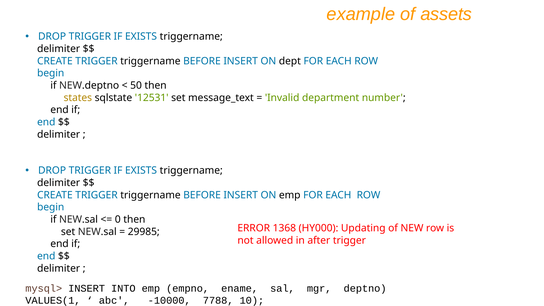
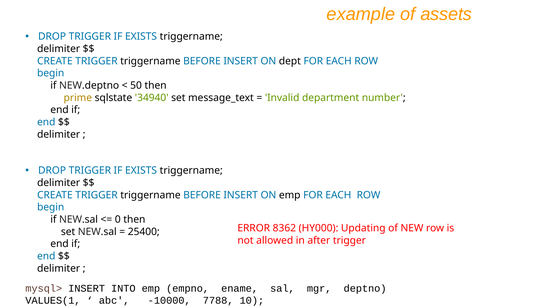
states: states -> prime (78, 98)
12531: 12531 -> 34940 (152, 98)
1368: 1368 -> 8362 (284, 228)
29985: 29985 -> 25400 (144, 232)
